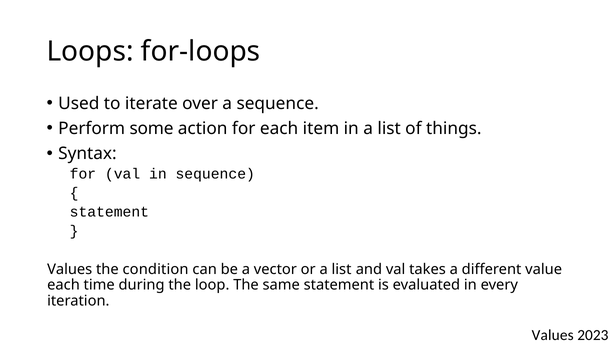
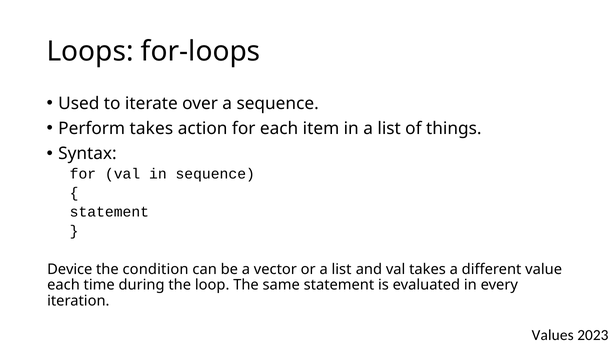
Perform some: some -> takes (151, 128)
Values: Values -> Device (70, 269)
